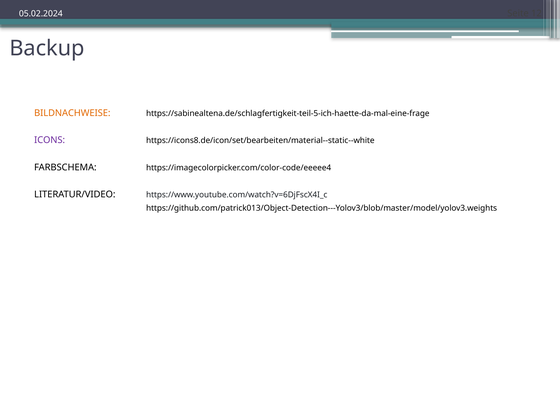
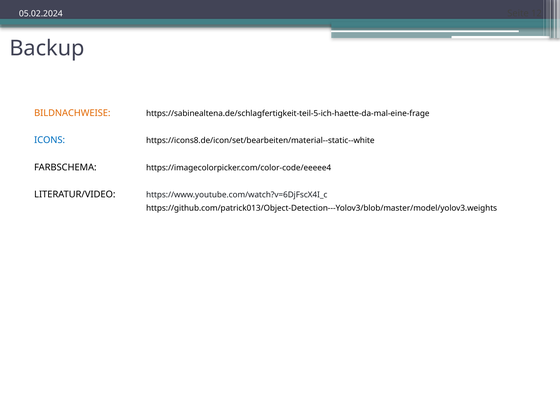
ICONS colour: purple -> blue (50, 140)
